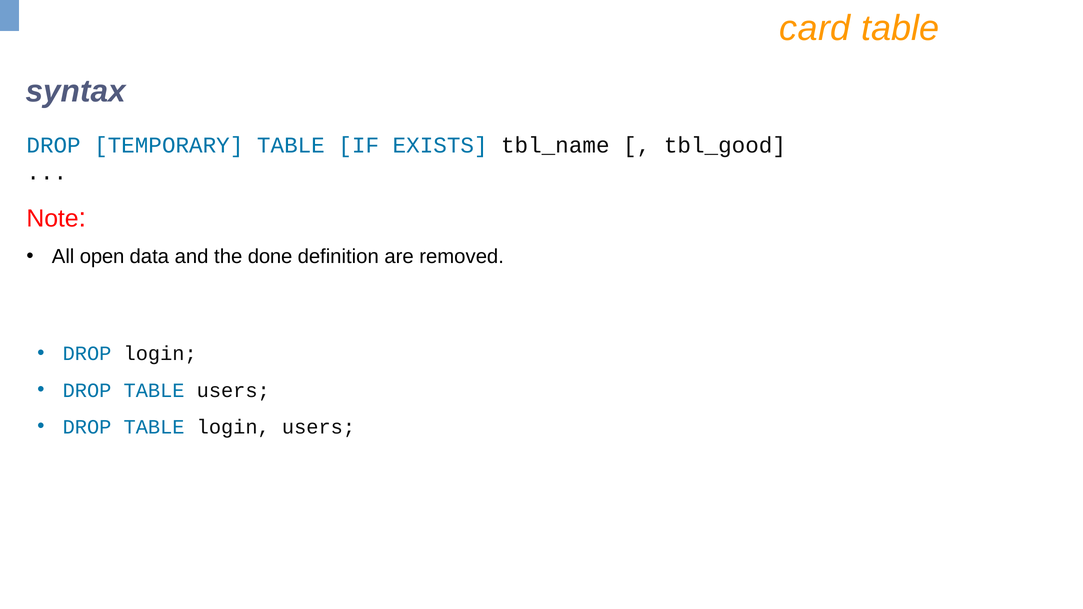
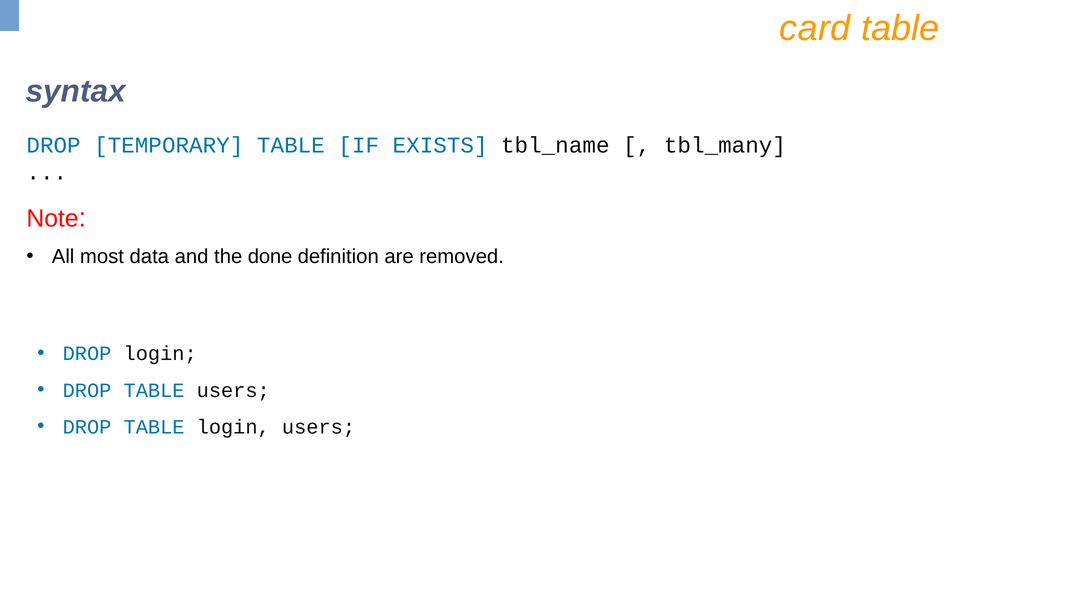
tbl_good: tbl_good -> tbl_many (725, 145)
open: open -> most (102, 257)
